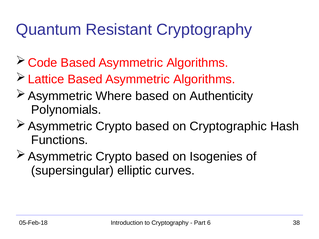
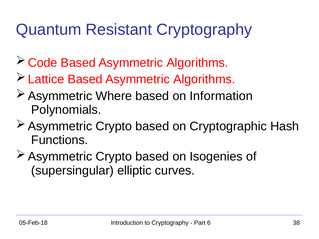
Authenticity: Authenticity -> Information (221, 96)
